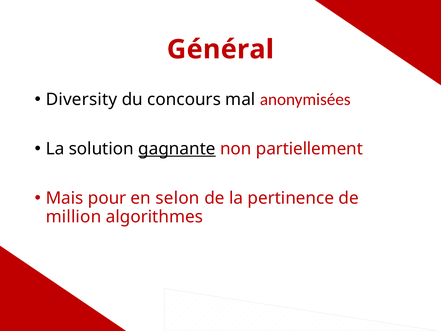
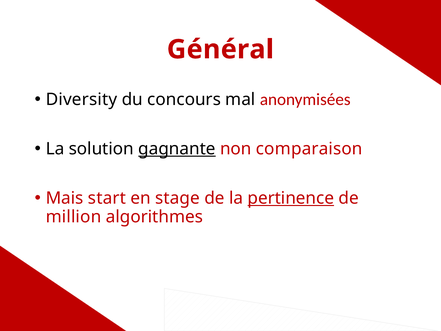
partiellement: partiellement -> comparaison (309, 149)
pour: pour -> start (107, 198)
selon: selon -> stage (178, 198)
pertinence underline: none -> present (291, 198)
